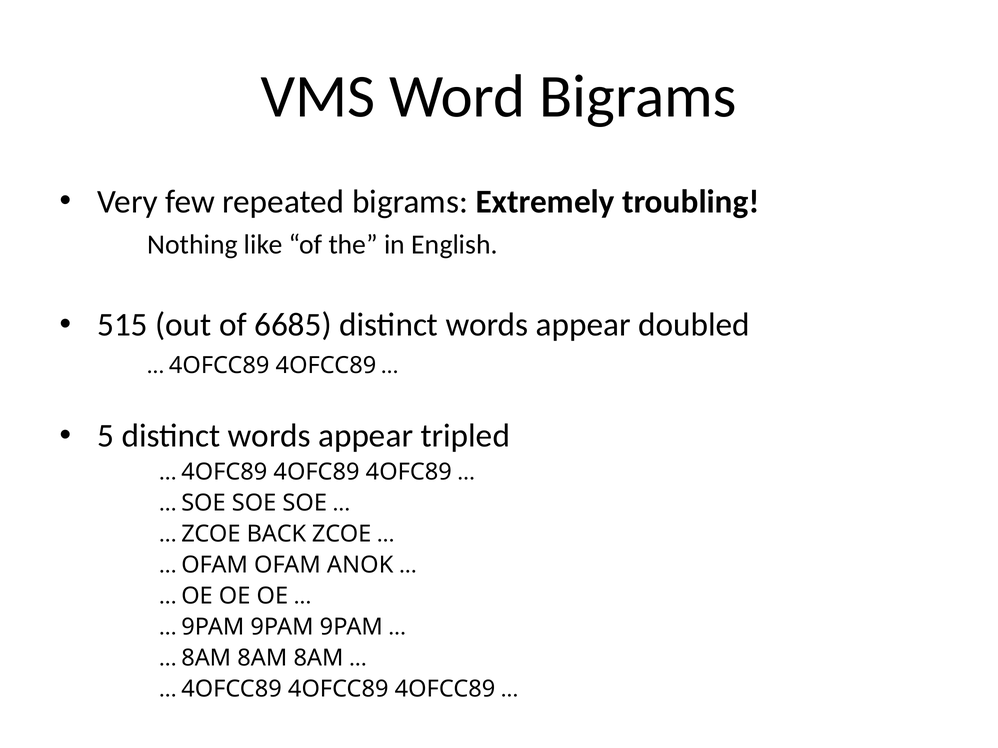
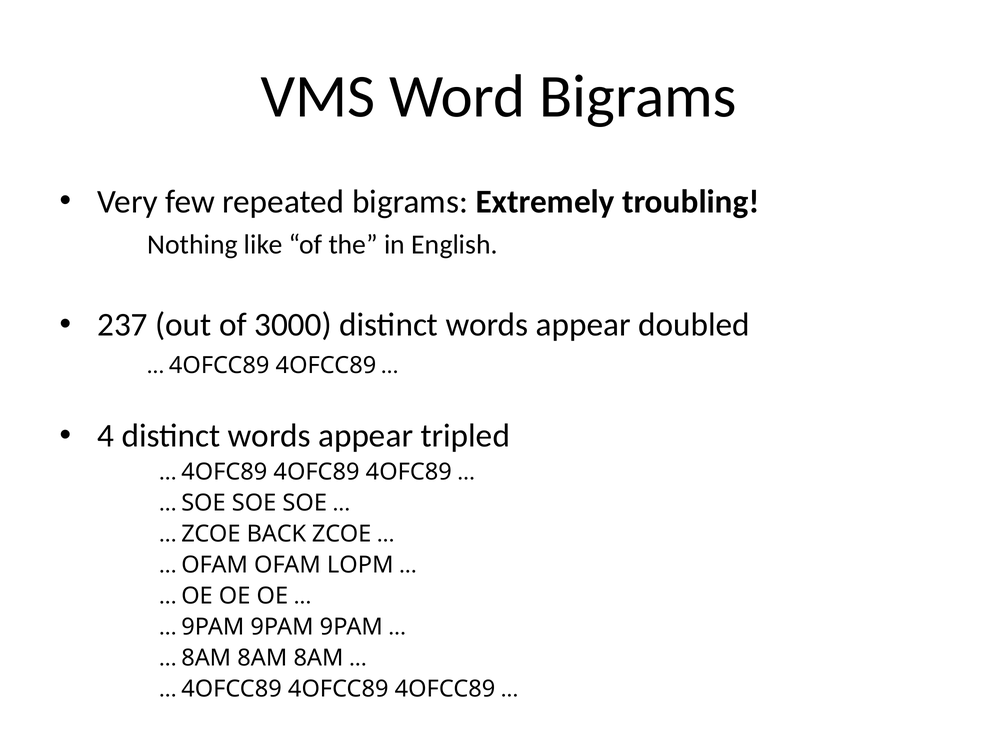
515: 515 -> 237 (123, 325)
6685: 6685 -> 3000 (293, 325)
5: 5 -> 4 (106, 436)
ANOK: ANOK -> LOPM (360, 565)
